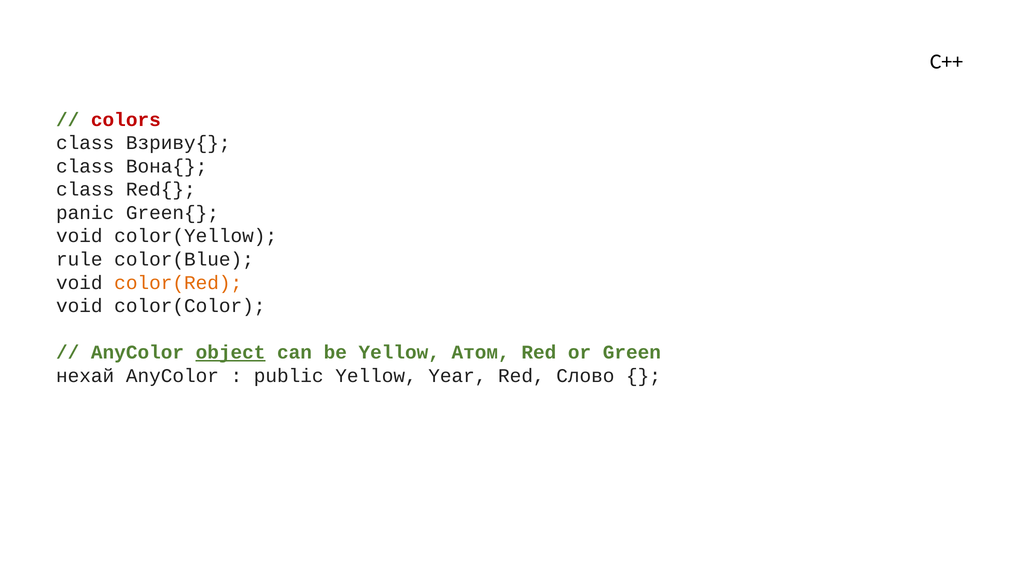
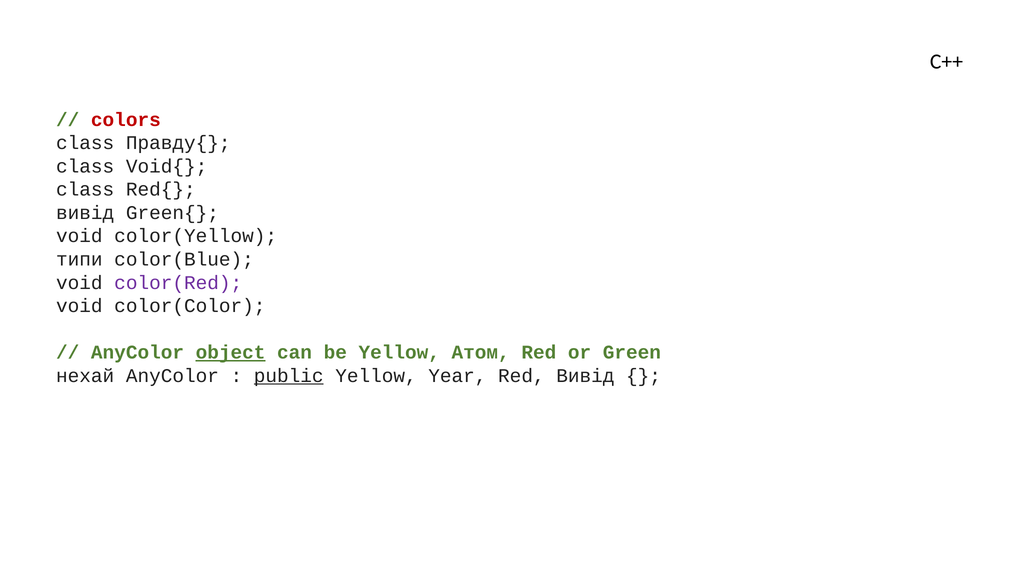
Взриву{: Взриву{ -> Правду{ (178, 143)
Вона{: Вона{ -> Void{ (167, 166)
panic: panic -> вивід (85, 213)
rule: rule -> типи (79, 259)
color(Red colour: orange -> purple (178, 282)
public underline: none -> present (289, 375)
Red Слово: Слово -> Вивід (585, 375)
